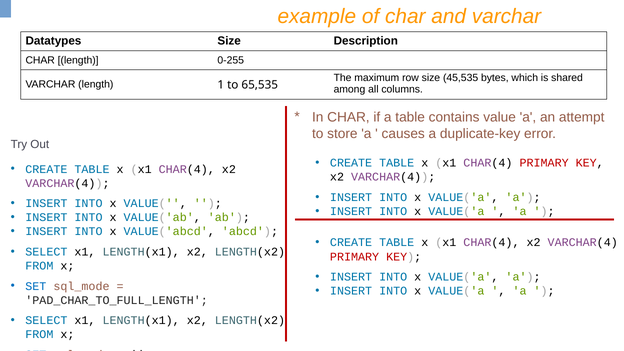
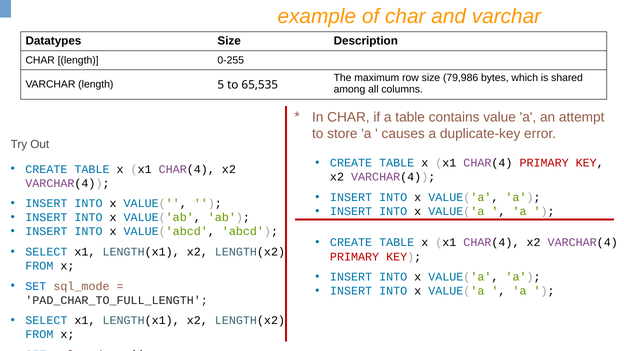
45,535: 45,535 -> 79,986 (461, 78)
1: 1 -> 5 (221, 85)
